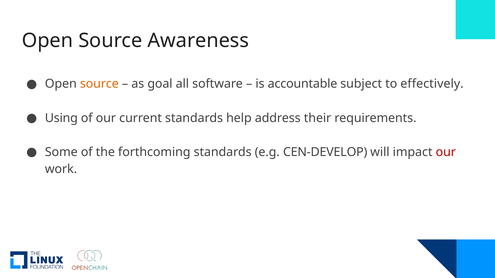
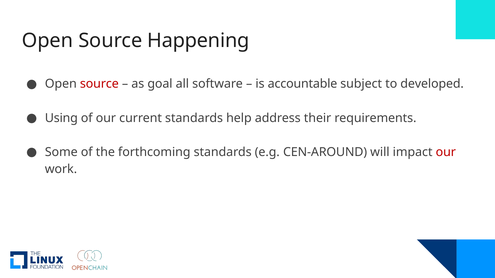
Awareness: Awareness -> Happening (198, 41)
source colour: orange -> red (99, 84)
effectively: effectively -> developed (432, 84)
CEN-DEVELOP: CEN-DEVELOP -> CEN-AROUND (325, 152)
